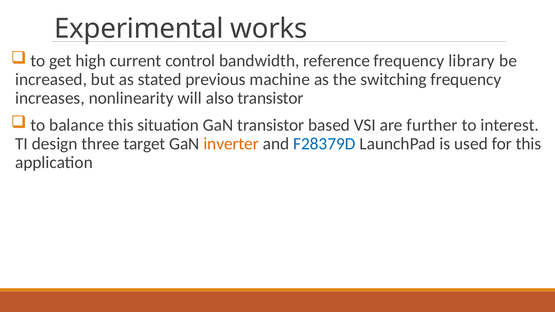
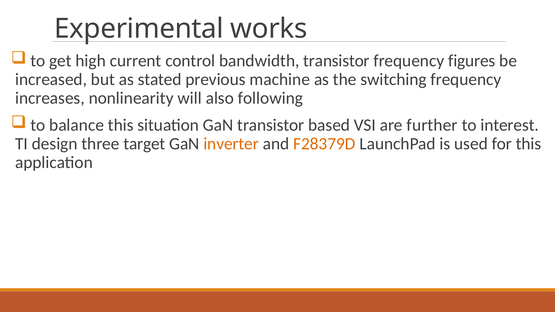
bandwidth reference: reference -> transistor (337, 61)
library: library -> figures (472, 61)
also transistor: transistor -> following (270, 98)
F28379D colour: blue -> orange (324, 144)
